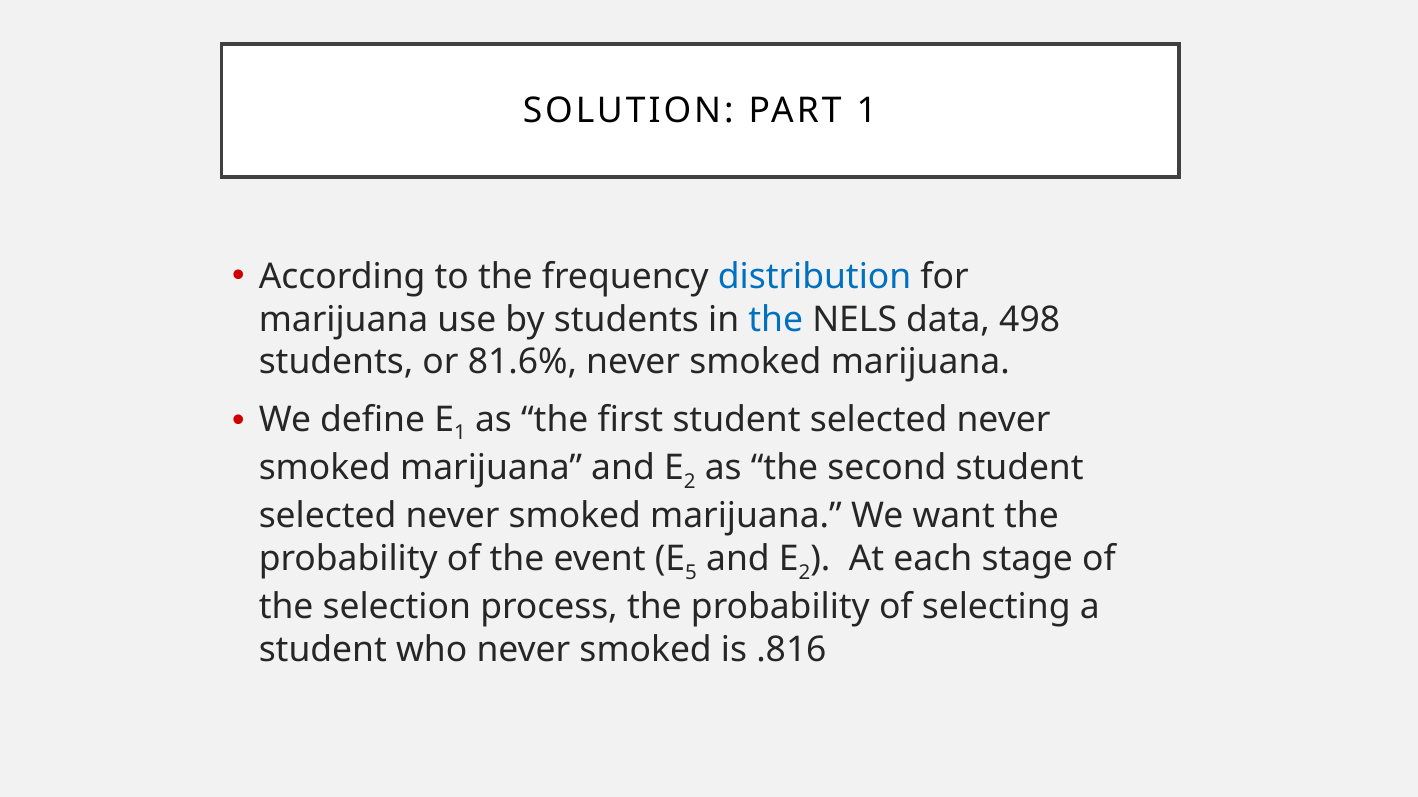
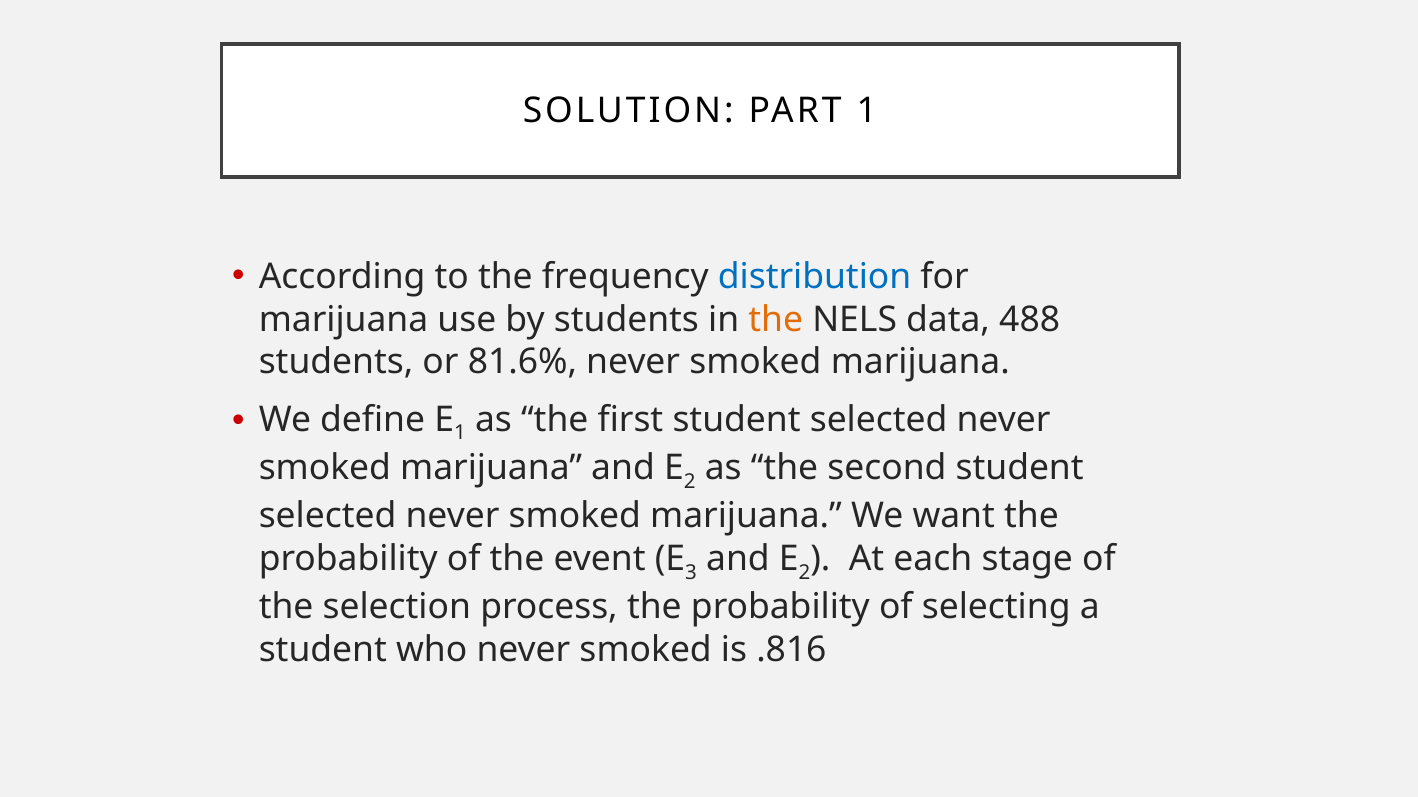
the colour: blue -> orange (776, 320)
498: 498 -> 488 (1030, 320)
5: 5 -> 3 (691, 573)
